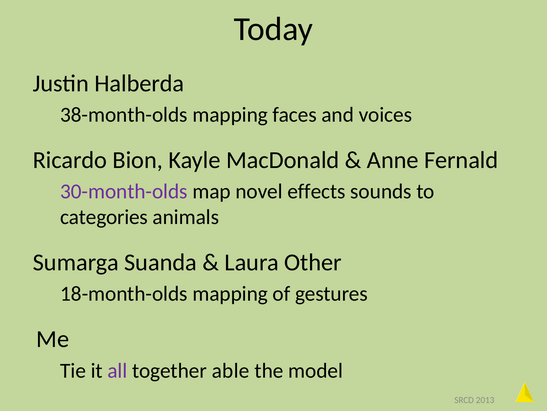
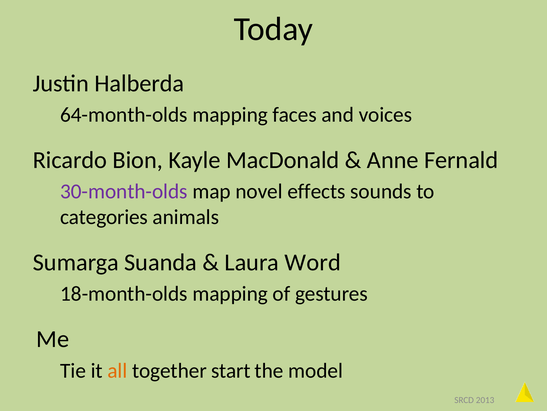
38-month-olds: 38-month-olds -> 64-month-olds (124, 115)
Other: Other -> Word (313, 262)
all colour: purple -> orange (117, 370)
able: able -> start (231, 370)
